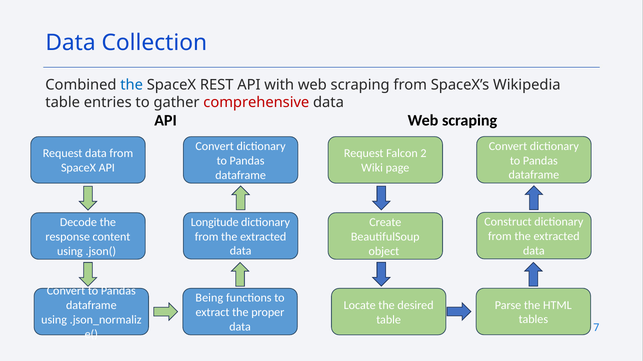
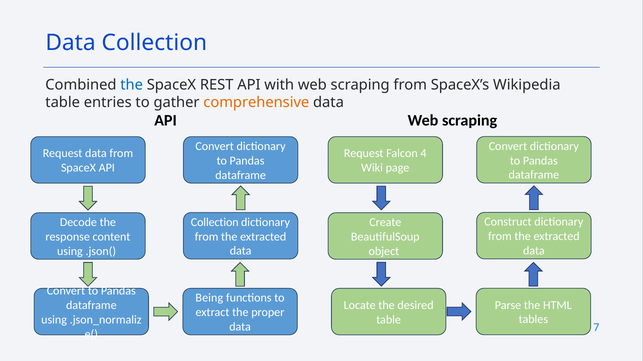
comprehensive colour: red -> orange (256, 103)
2: 2 -> 4 (423, 154)
Longitude: Longitude -> Collection (215, 223)
